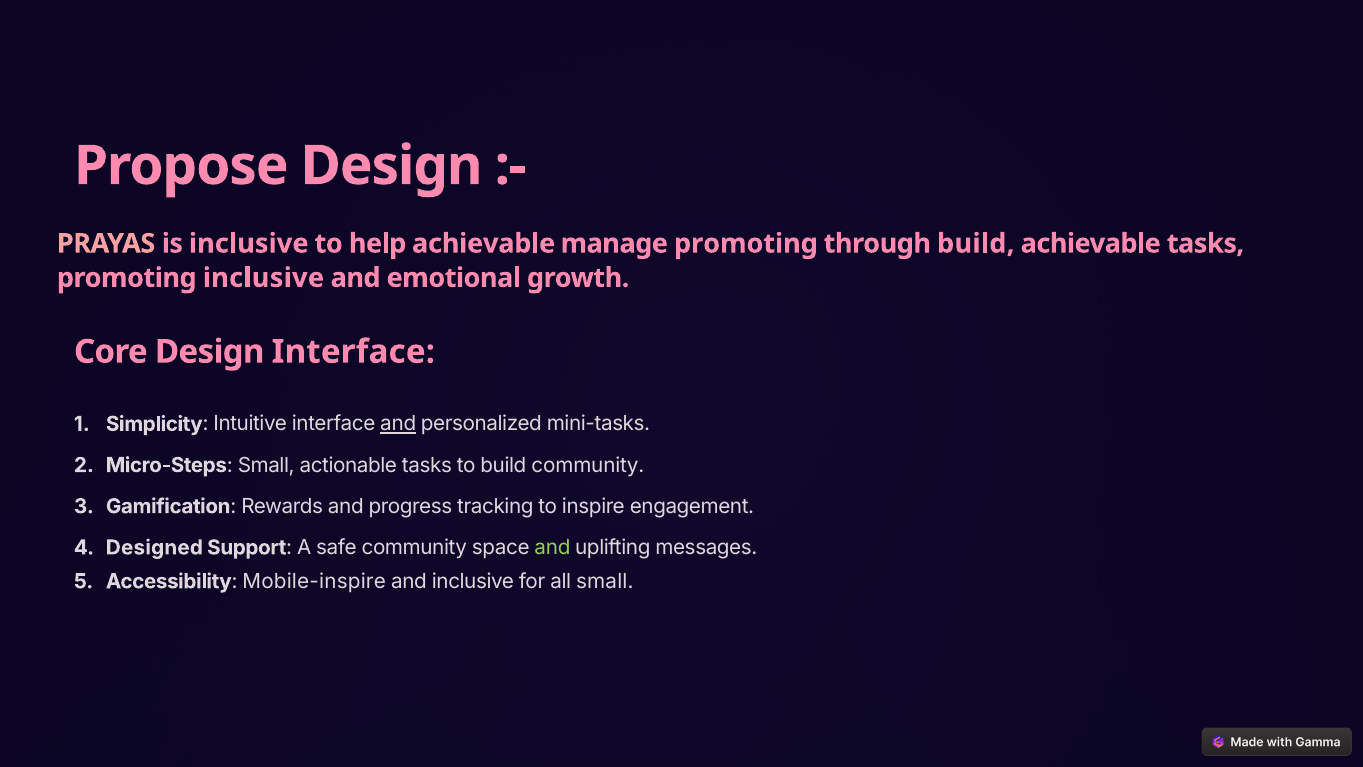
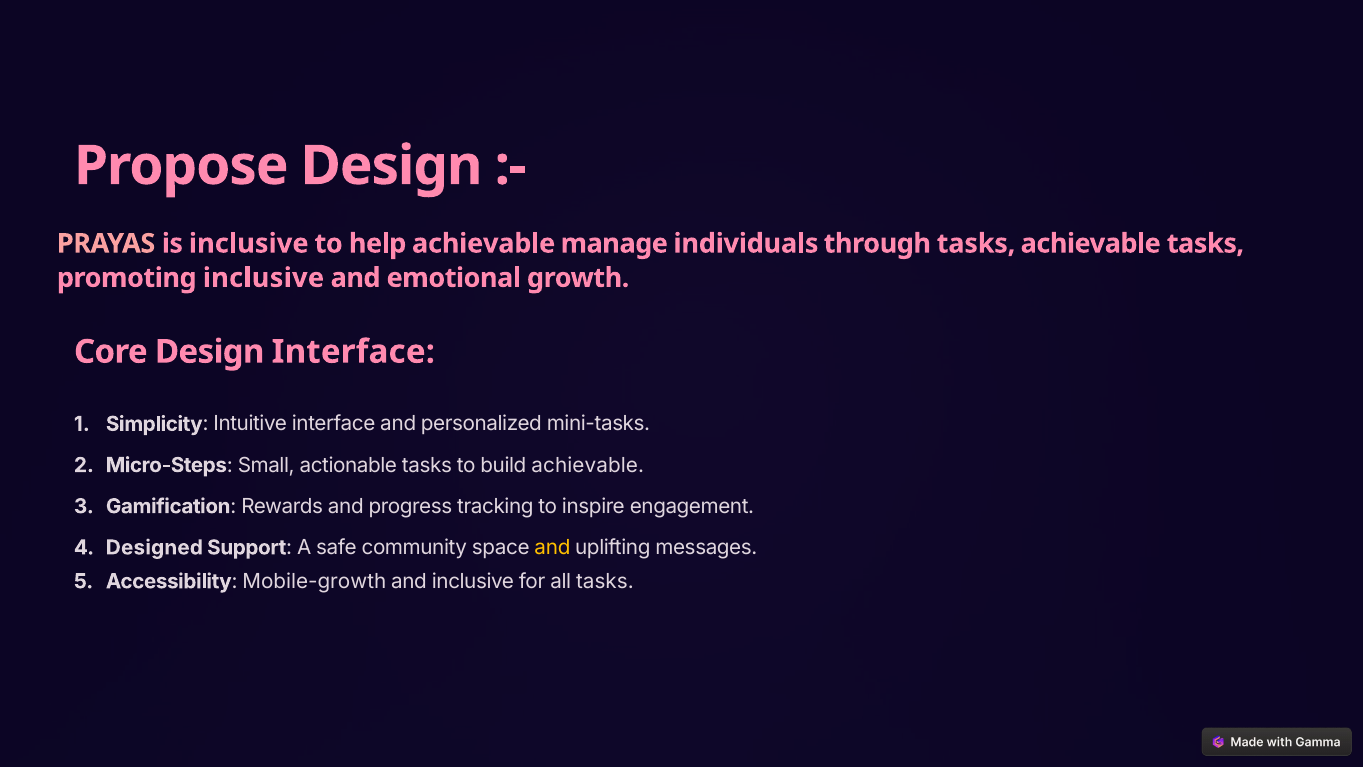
manage promoting: promoting -> individuals (746, 244)
through build: build -> tasks (976, 244)
and underline: present -> none (398, 424)
build community: community -> achievable (588, 465)
and colour: light green -> yellow (553, 547)
Mobile-inspire: Mobile-inspire -> Mobile-growth (314, 581)
all small: small -> tasks (605, 581)
